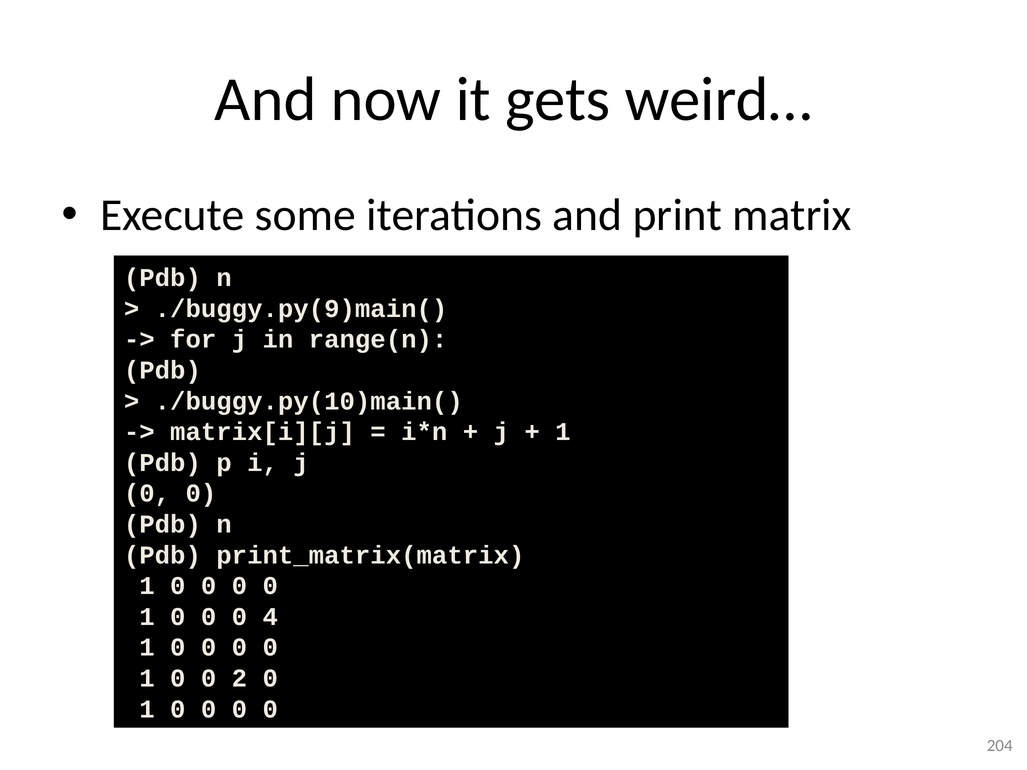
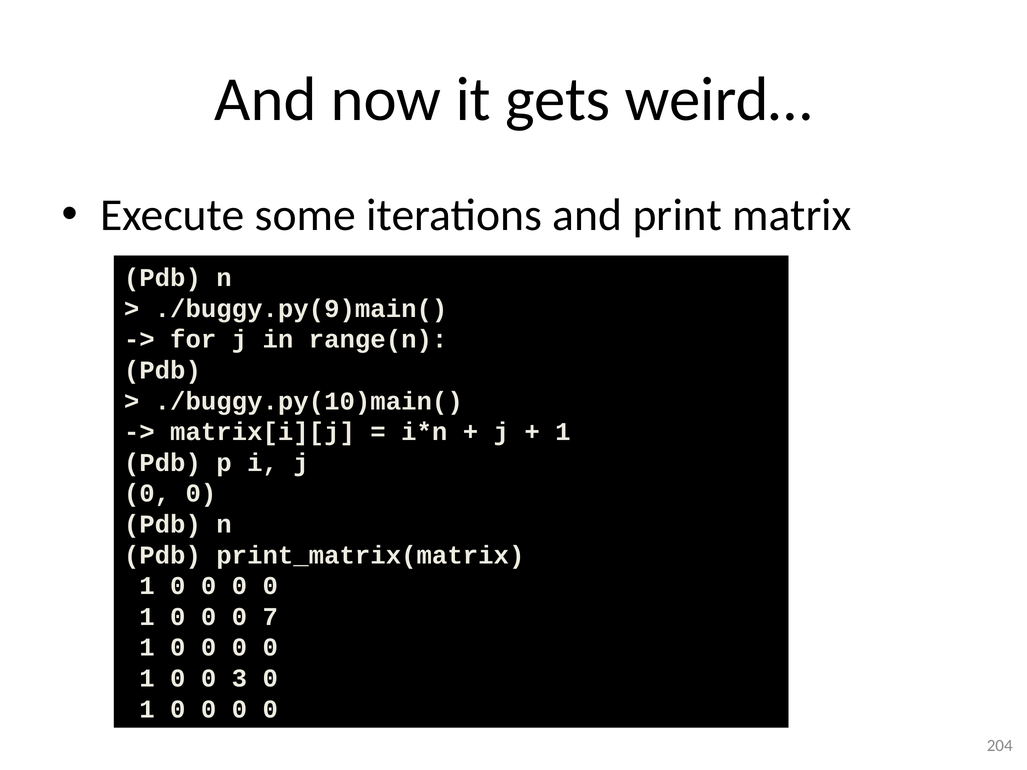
4: 4 -> 7 (270, 617)
2: 2 -> 3 (239, 678)
